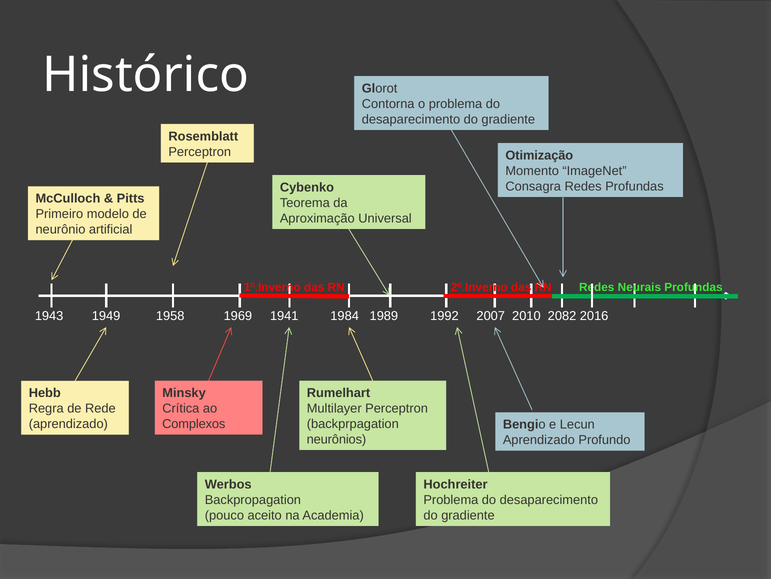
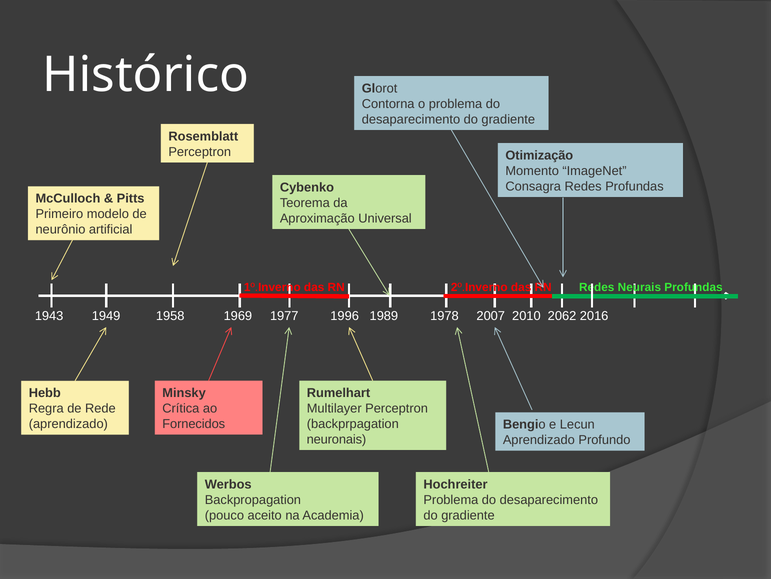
1941: 1941 -> 1977 (284, 316)
1984: 1984 -> 1996 (345, 316)
1992: 1992 -> 1978 (444, 316)
2082: 2082 -> 2062 (562, 316)
Complexos: Complexos -> Fornecidos (194, 423)
neurônios: neurônios -> neuronais (336, 439)
